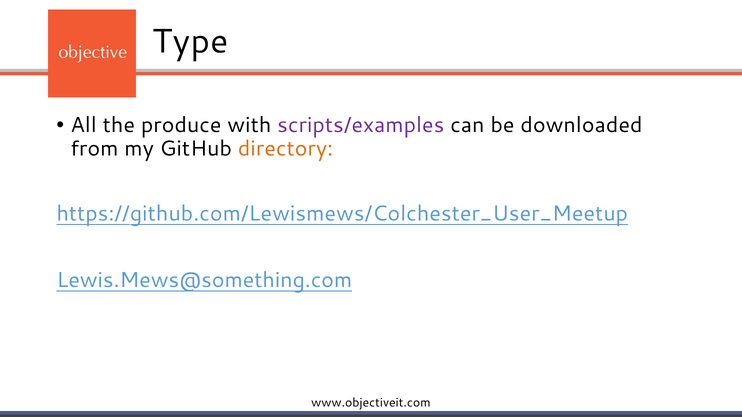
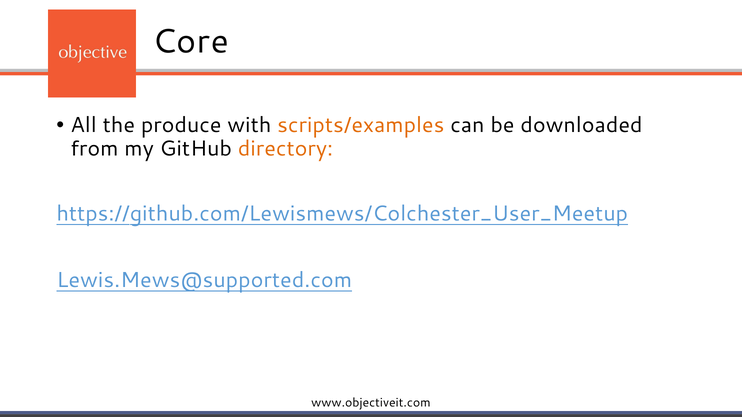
Type: Type -> Core (190, 42)
scripts/examples colour: purple -> orange (361, 125)
Lewis.Mews@something.com: Lewis.Mews@something.com -> Lewis.Mews@supported.com (204, 280)
